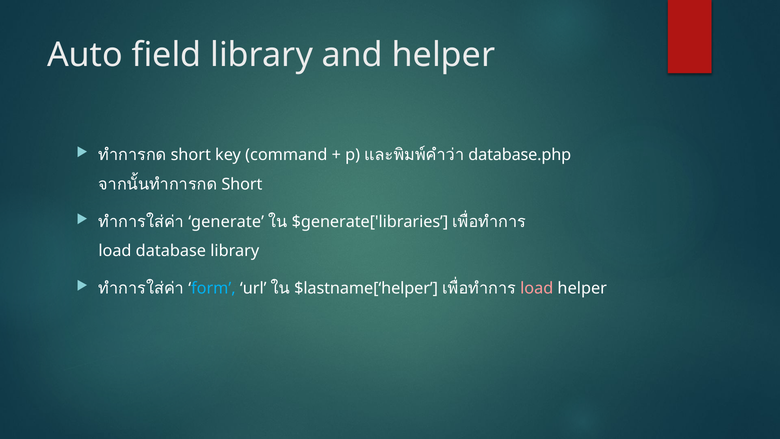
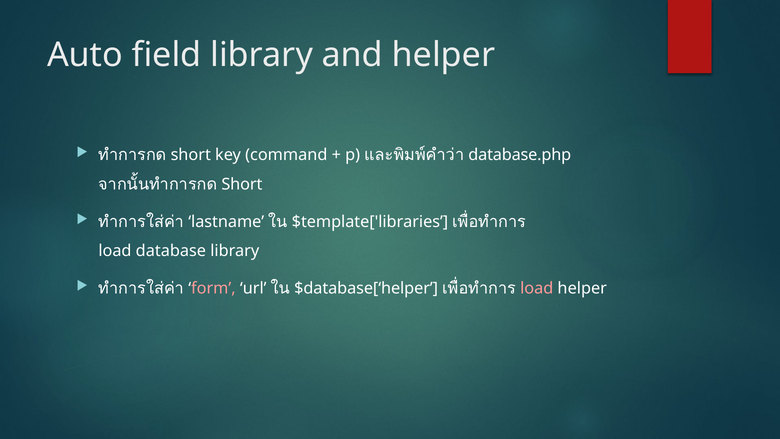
generate: generate -> lastname (228, 222)
$generate['libraries: $generate['libraries -> $template['libraries (370, 222)
form colour: light blue -> pink (213, 288)
$lastname[‘helper: $lastname[‘helper -> $database[‘helper (366, 288)
